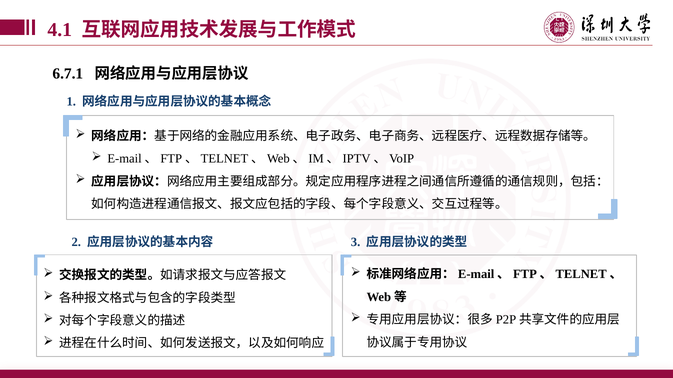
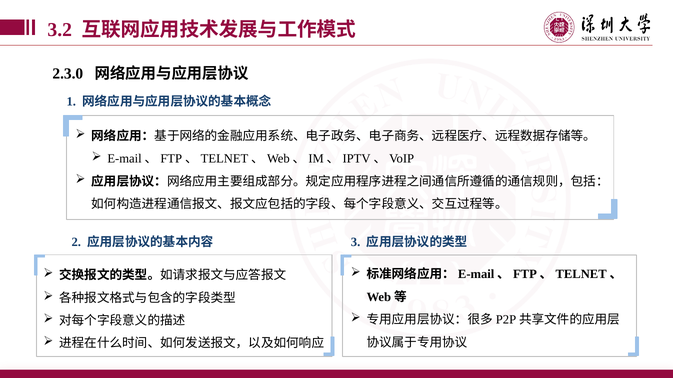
4.1: 4.1 -> 3.2 (60, 30)
6.7.1: 6.7.1 -> 2.3.0 (68, 74)
